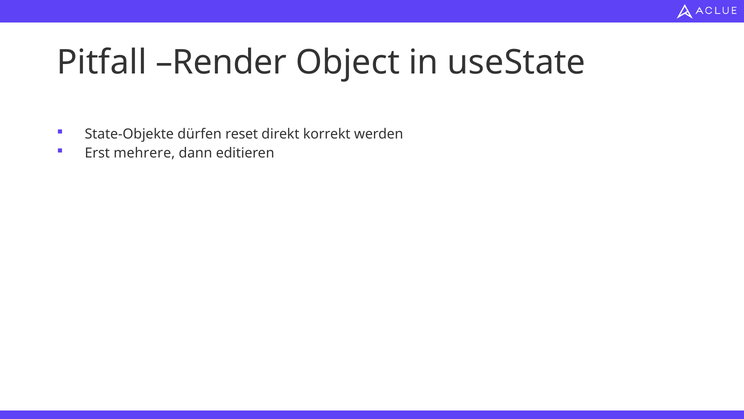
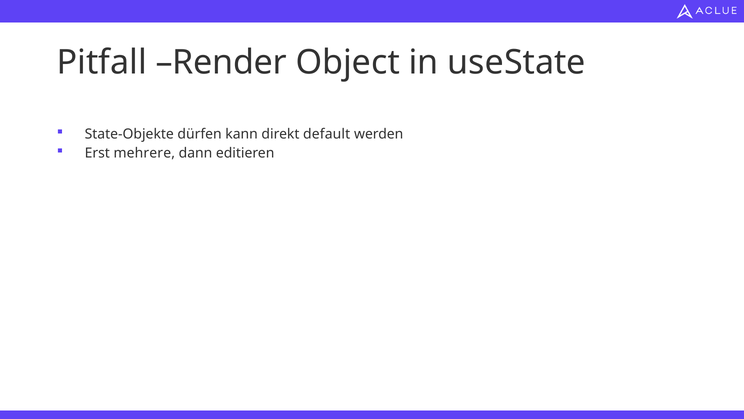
reset: reset -> kann (242, 134)
korrekt: korrekt -> default (327, 134)
